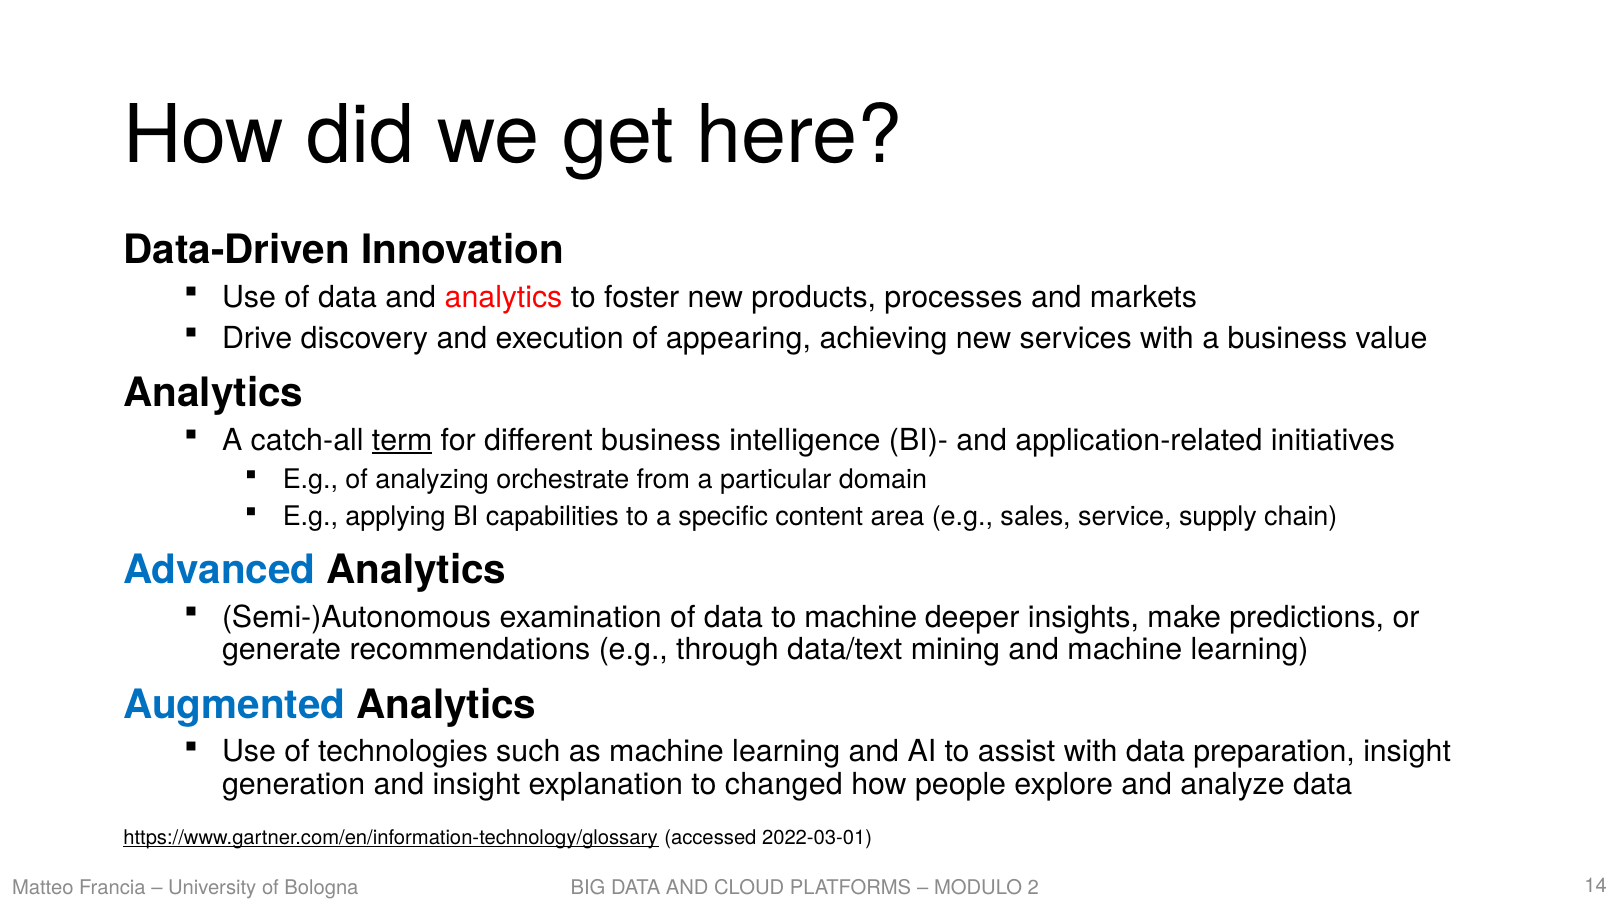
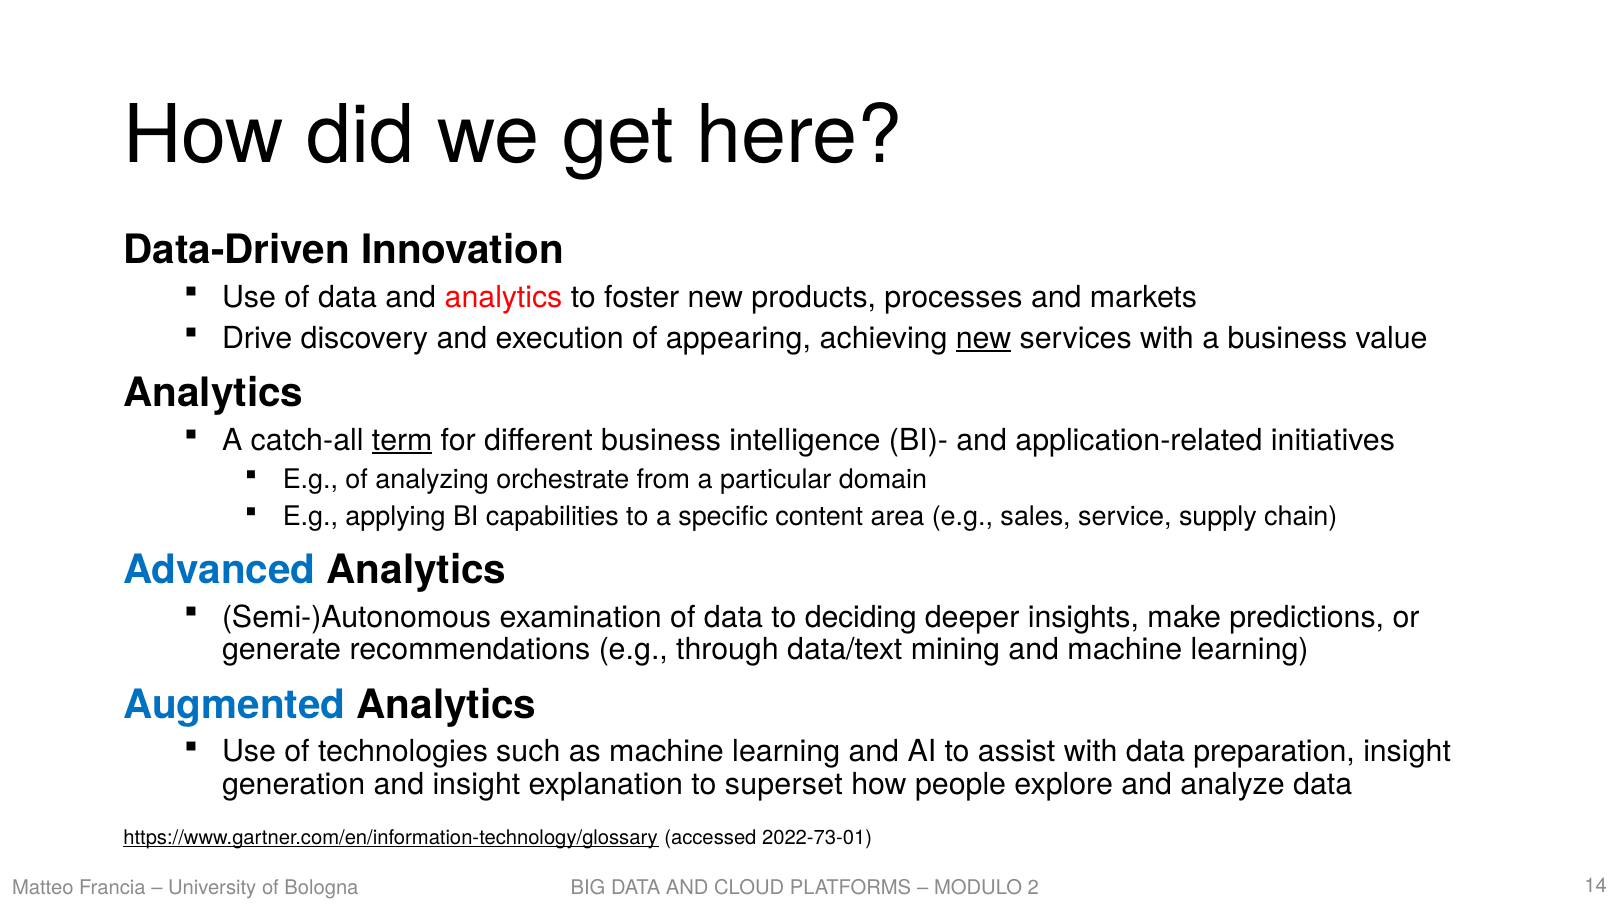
new underline: none -> present (984, 338)
to machine: machine -> deciding (861, 617)
changed: changed -> superset (784, 784)
2022-03-01: 2022-03-01 -> 2022-73-01 (817, 837)
